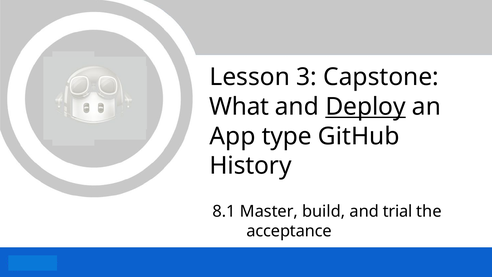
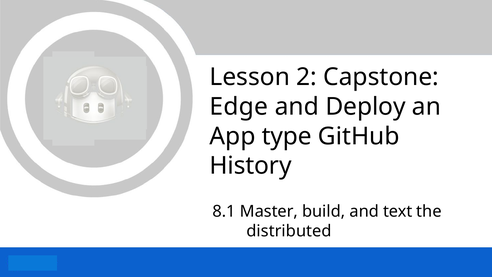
3: 3 -> 2 (307, 77)
What: What -> Edge (239, 107)
Deploy underline: present -> none (365, 107)
trial: trial -> text (398, 211)
acceptance: acceptance -> distributed (289, 231)
